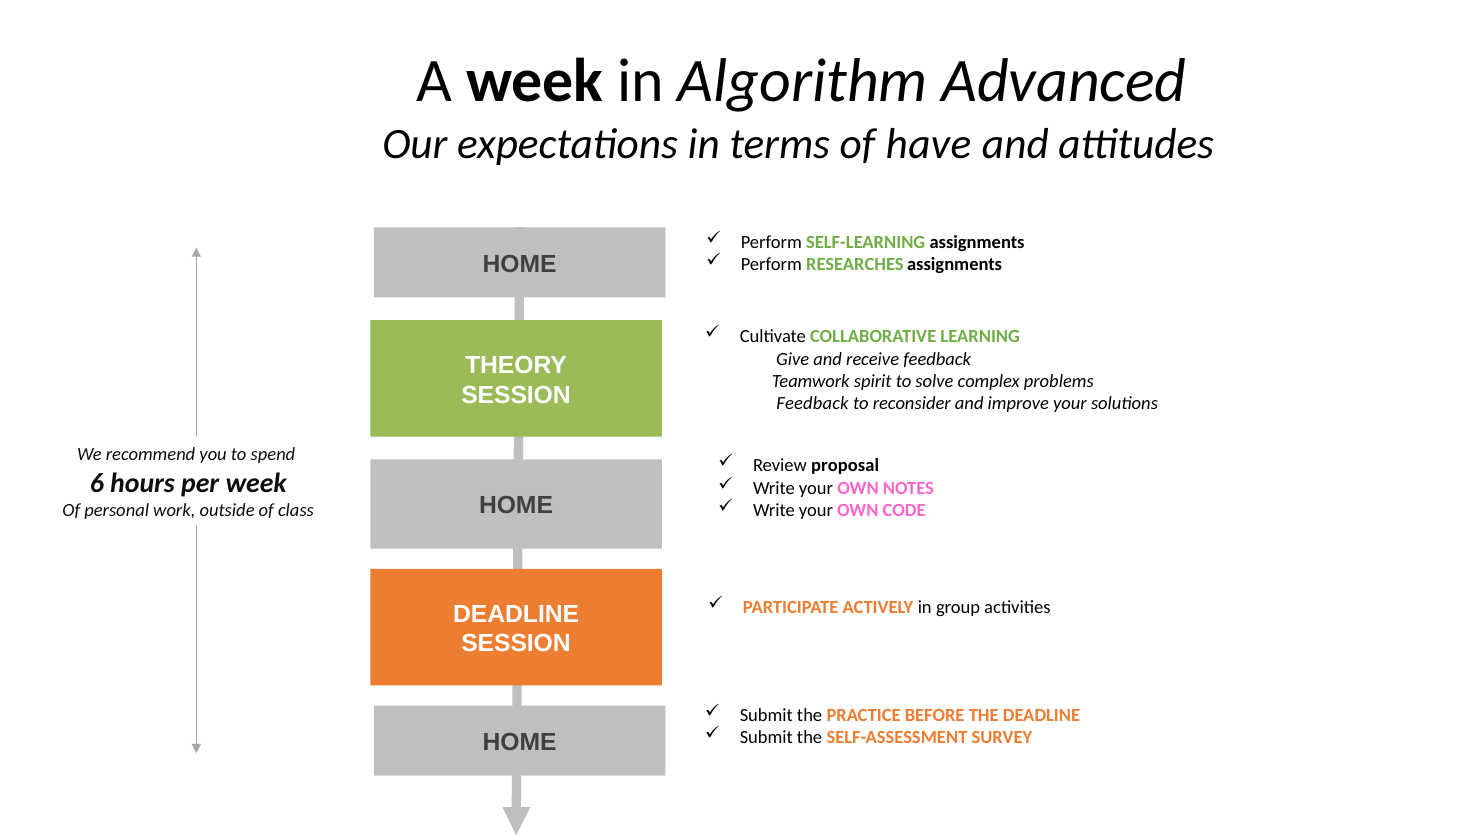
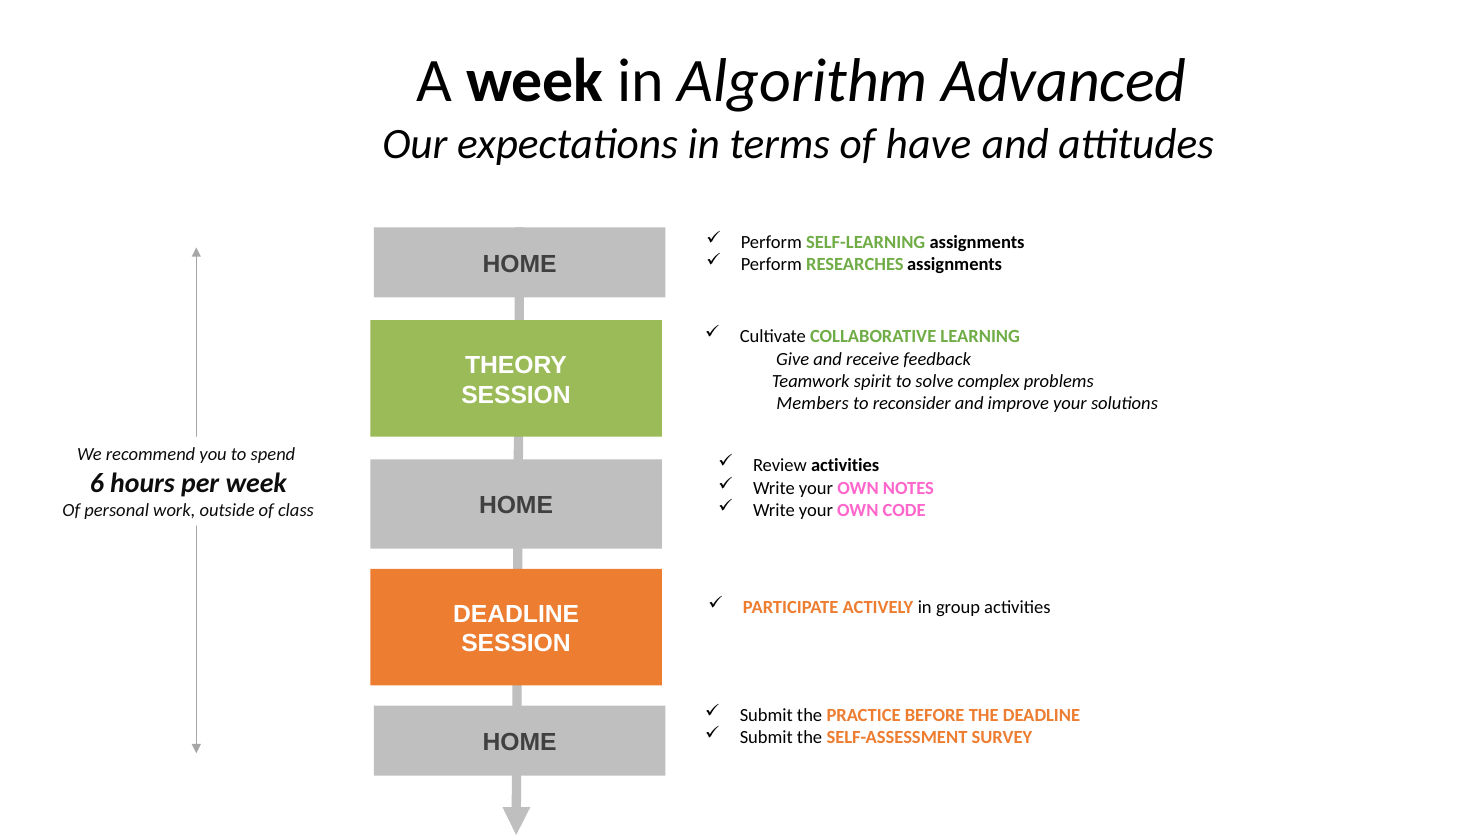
Feedback: Feedback -> Members (813, 403)
Review proposal: proposal -> activities (845, 466)
